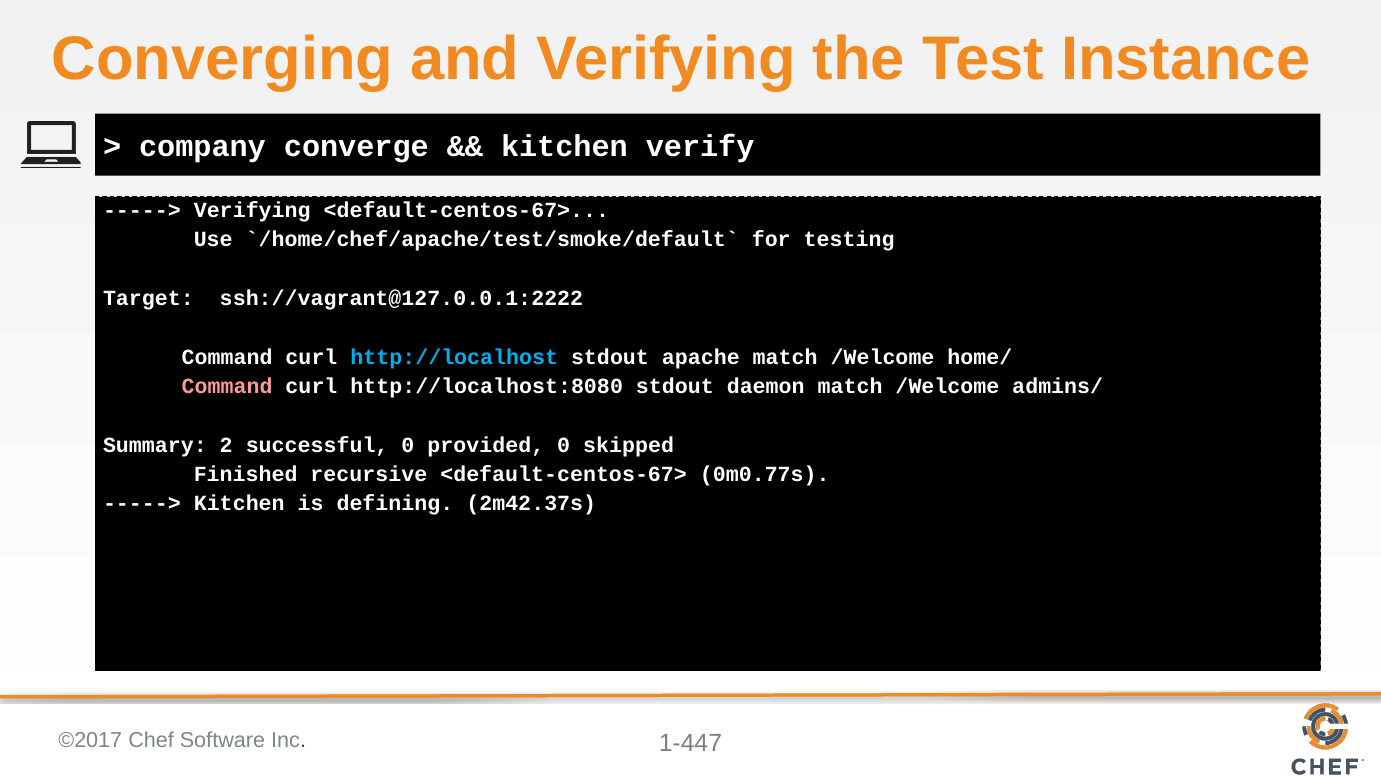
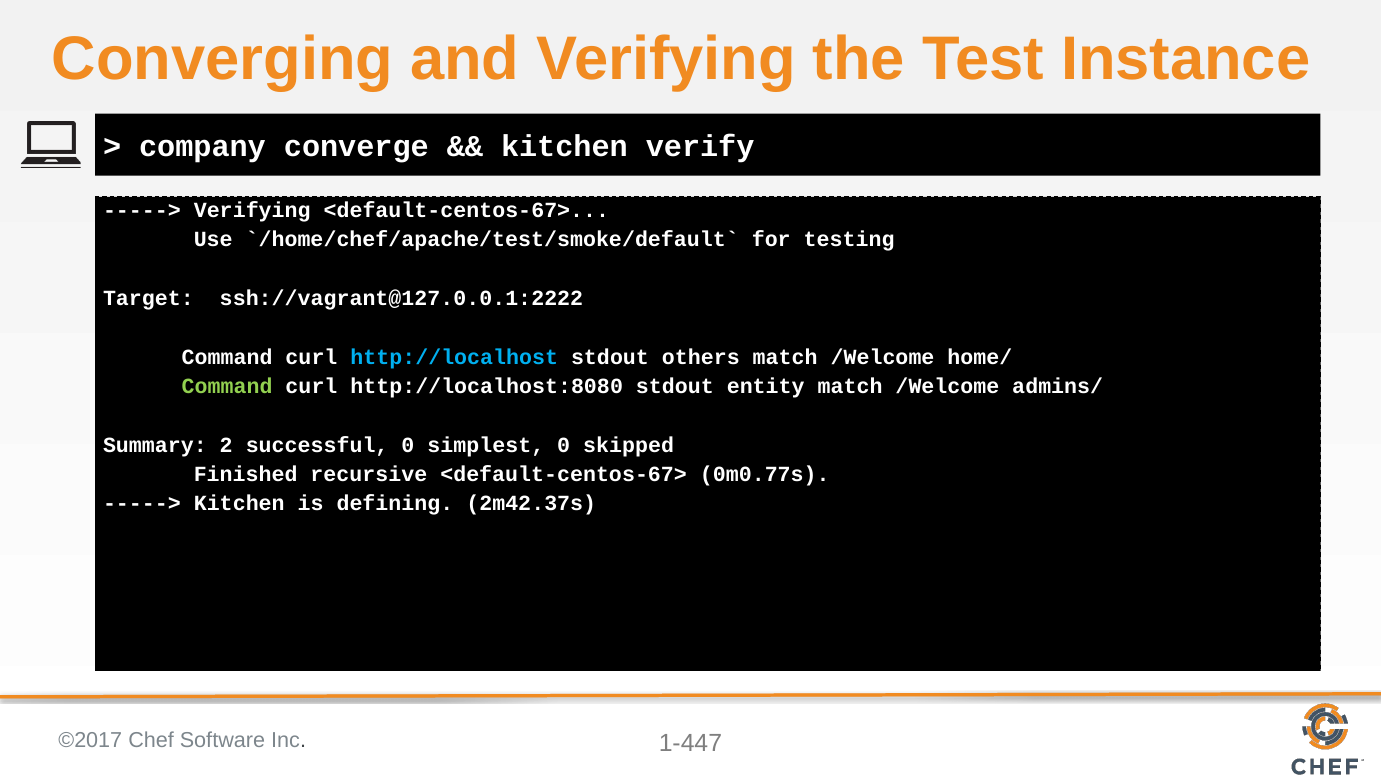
apache: apache -> others (701, 357)
Command colour: pink -> light green (227, 386)
daemon: daemon -> entity (766, 386)
provided: provided -> simplest (486, 445)
